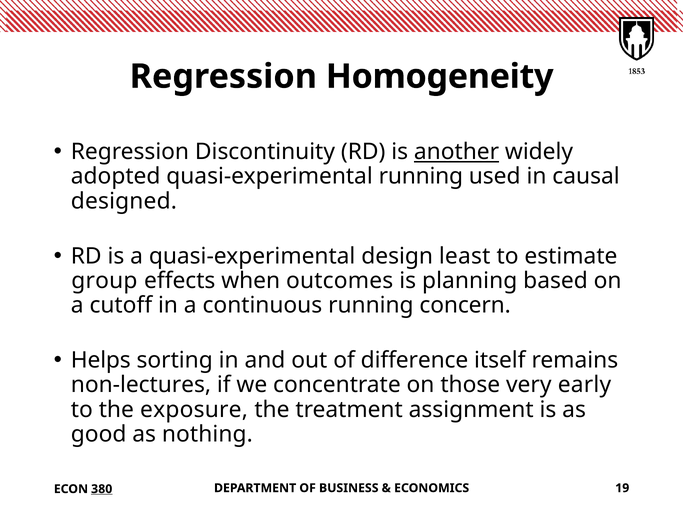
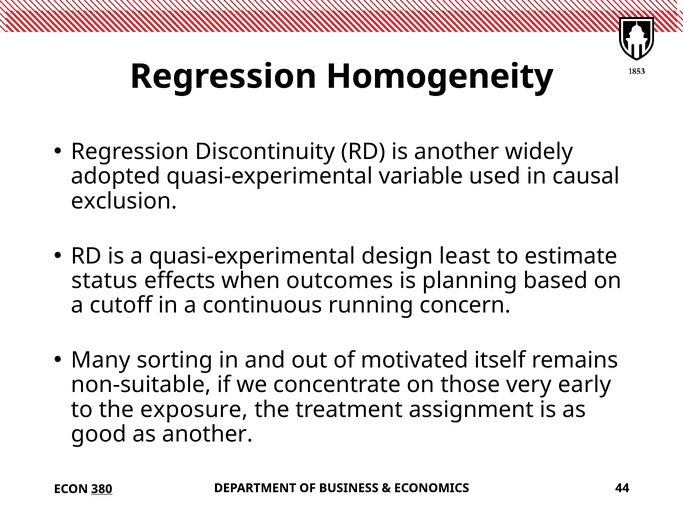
another underline: present -> none (457, 152)
quasi-experimental running: running -> variable (421, 177)
designed: designed -> exclusion (124, 201)
group: group -> status (104, 281)
Helps: Helps -> Many (101, 361)
difference: difference -> motivated (415, 361)
non-lectures: non-lectures -> non-suitable (141, 385)
as nothing: nothing -> another (207, 434)
19: 19 -> 44 (622, 488)
